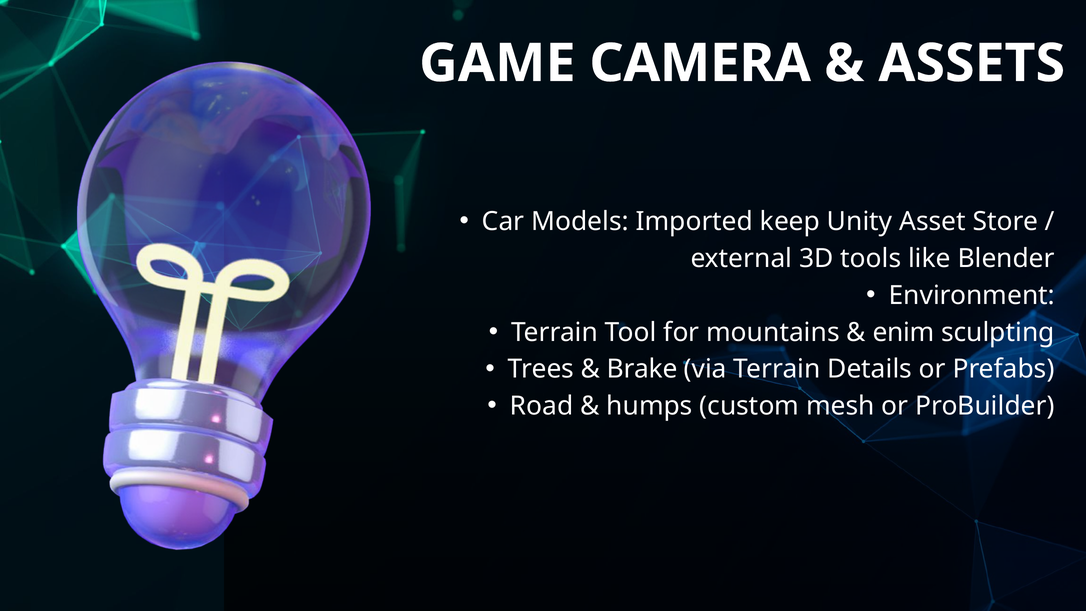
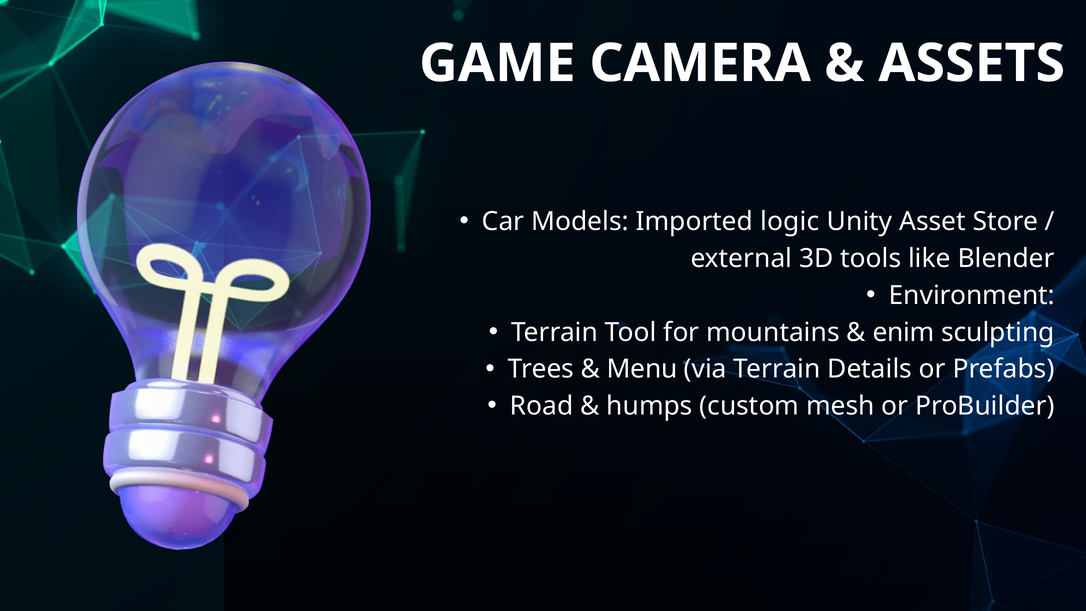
keep: keep -> logic (790, 221)
Brake: Brake -> Menu (642, 369)
